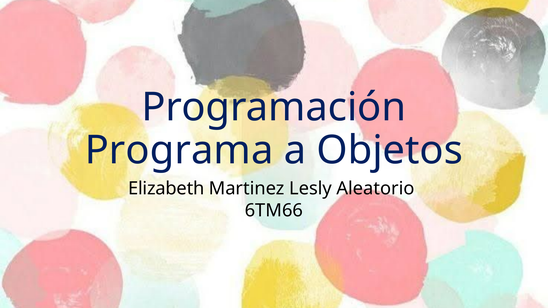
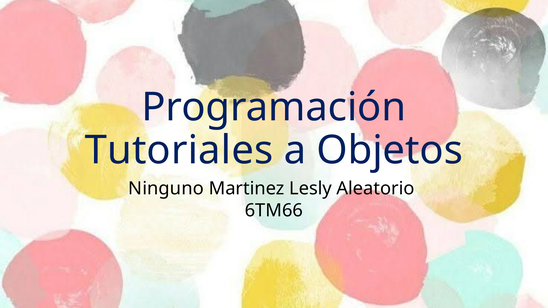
Programa: Programa -> Tutoriales (179, 151)
Elizabeth: Elizabeth -> Ninguno (166, 189)
